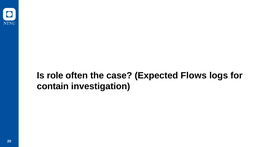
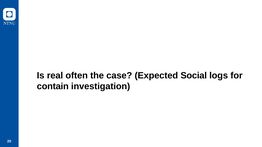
role: role -> real (55, 76)
Flows: Flows -> Social (194, 76)
